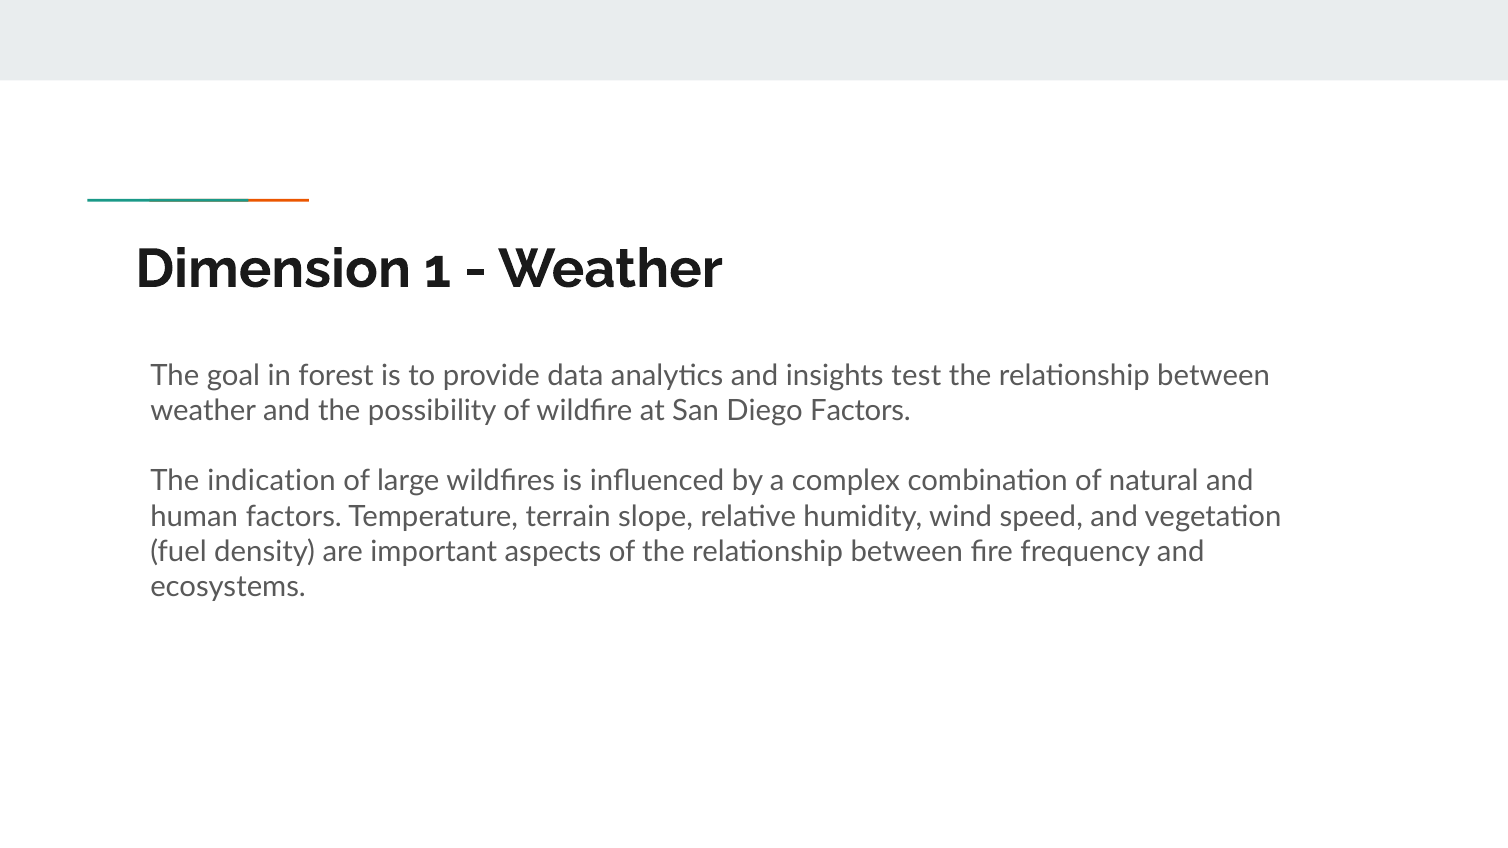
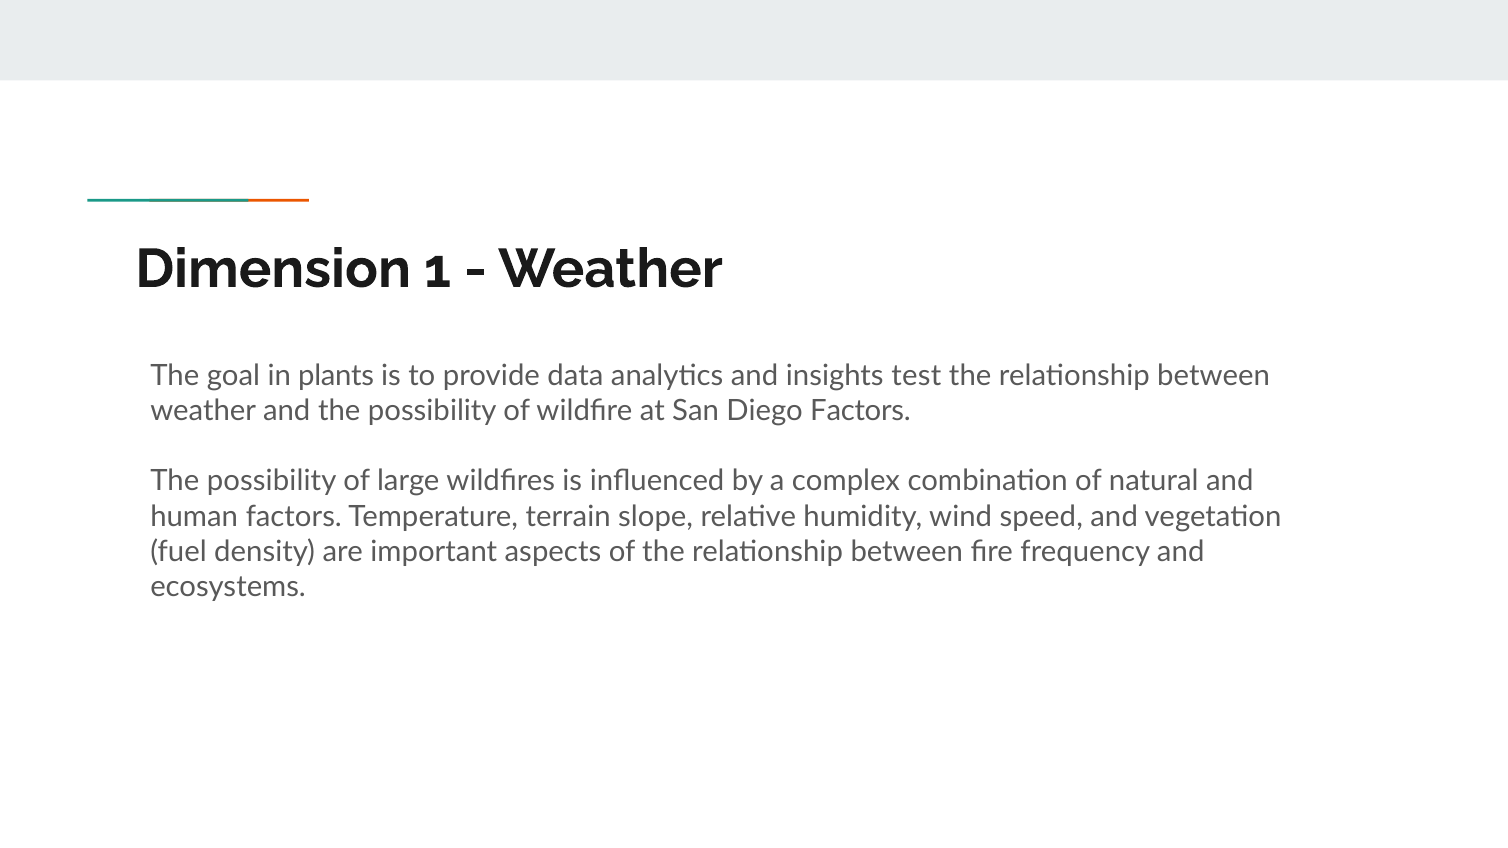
forest: forest -> plants (336, 376)
indication: indication -> possibility (272, 481)
